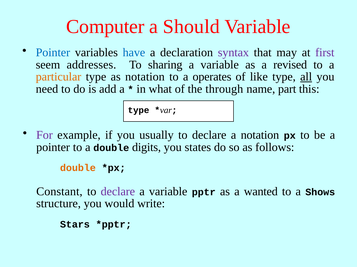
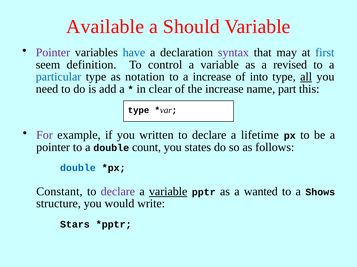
Computer: Computer -> Available (105, 27)
Pointer colour: blue -> purple (53, 53)
first colour: purple -> blue (325, 53)
addresses: addresses -> definition (91, 65)
sharing: sharing -> control (165, 65)
particular colour: orange -> blue (59, 77)
a operates: operates -> increase (212, 77)
like: like -> into (259, 77)
what: what -> clear (160, 89)
the through: through -> increase (224, 89)
usually: usually -> written (156, 135)
a notation: notation -> lifetime (260, 135)
digits: digits -> count (147, 148)
double colour: orange -> blue (78, 168)
variable underline: none -> present (168, 192)
